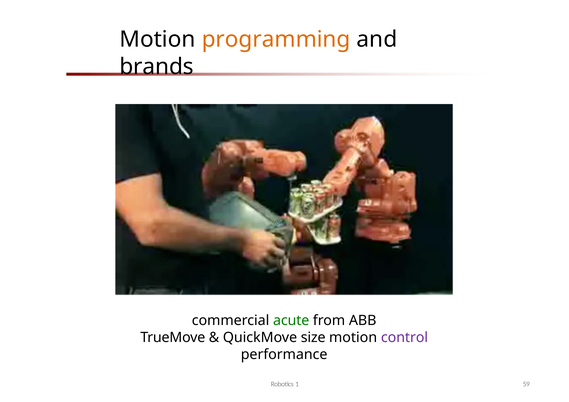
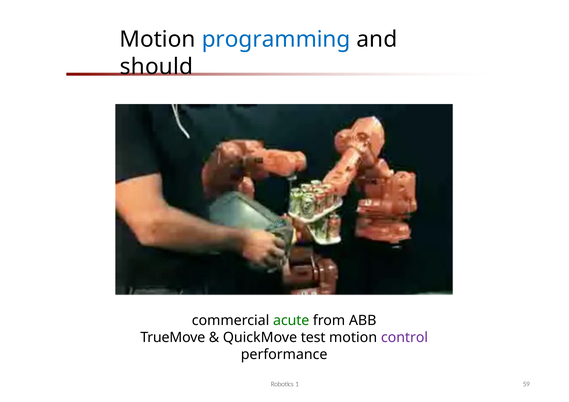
programming colour: orange -> blue (276, 39)
brands: brands -> should (156, 67)
size: size -> test (313, 337)
